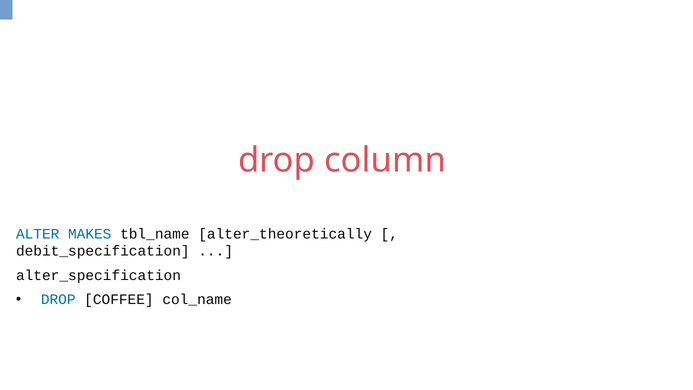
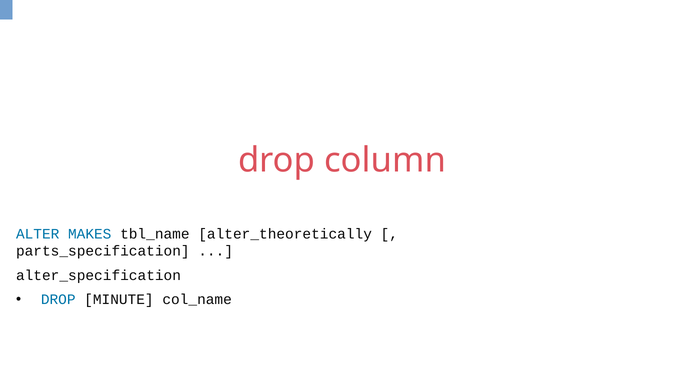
debit_specification: debit_specification -> parts_specification (103, 251)
COFFEE: COFFEE -> MINUTE (119, 299)
